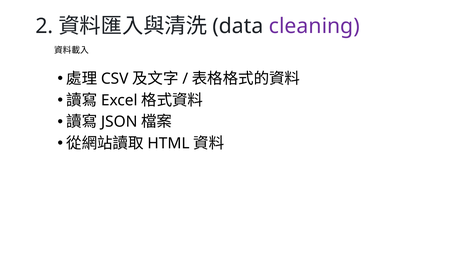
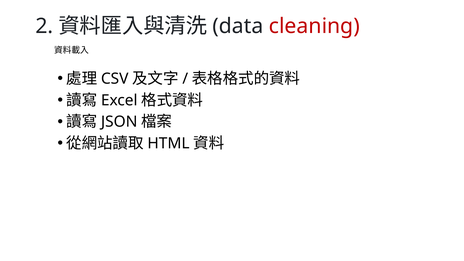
cleaning colour: purple -> red (314, 26)
